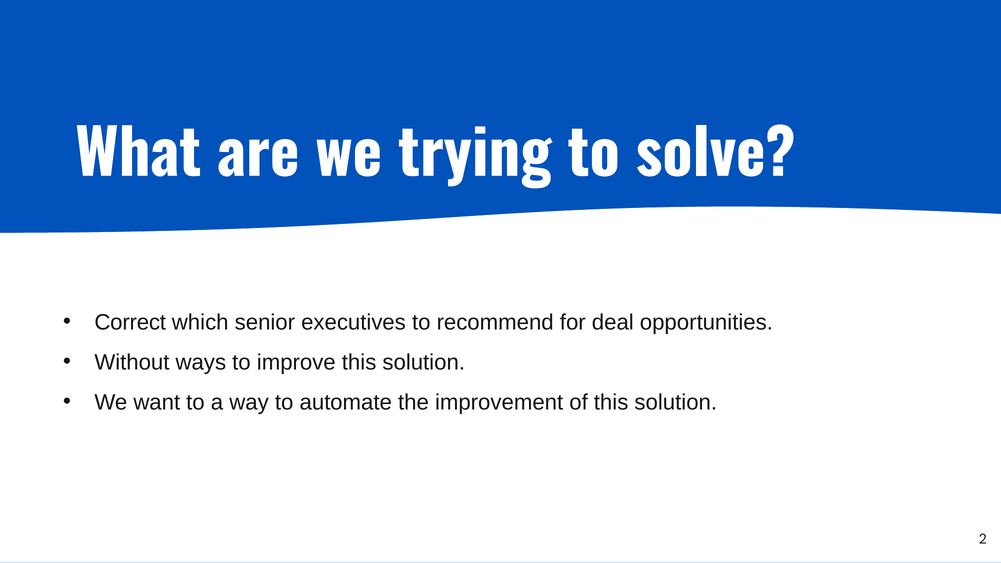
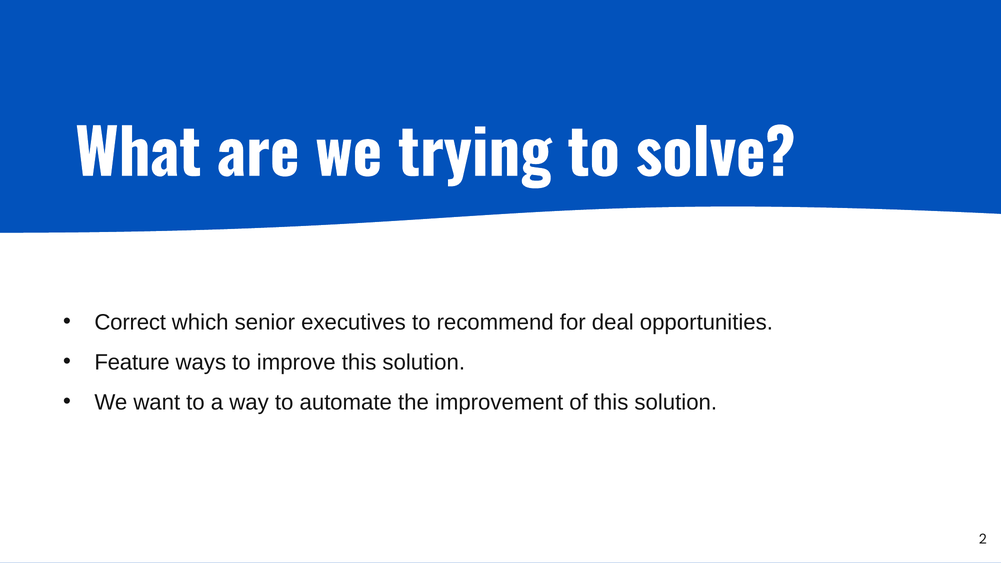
Without: Without -> Feature (132, 362)
